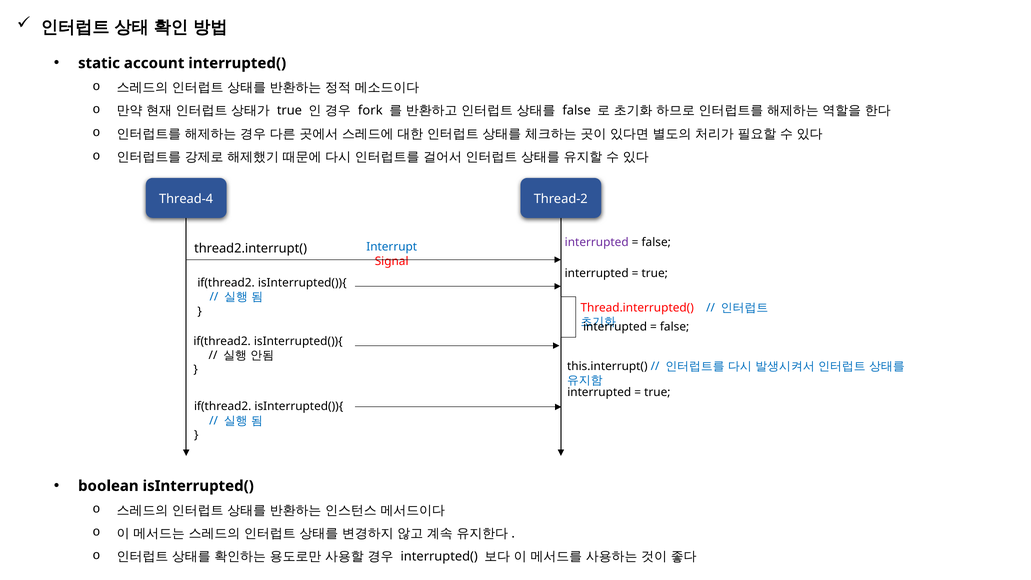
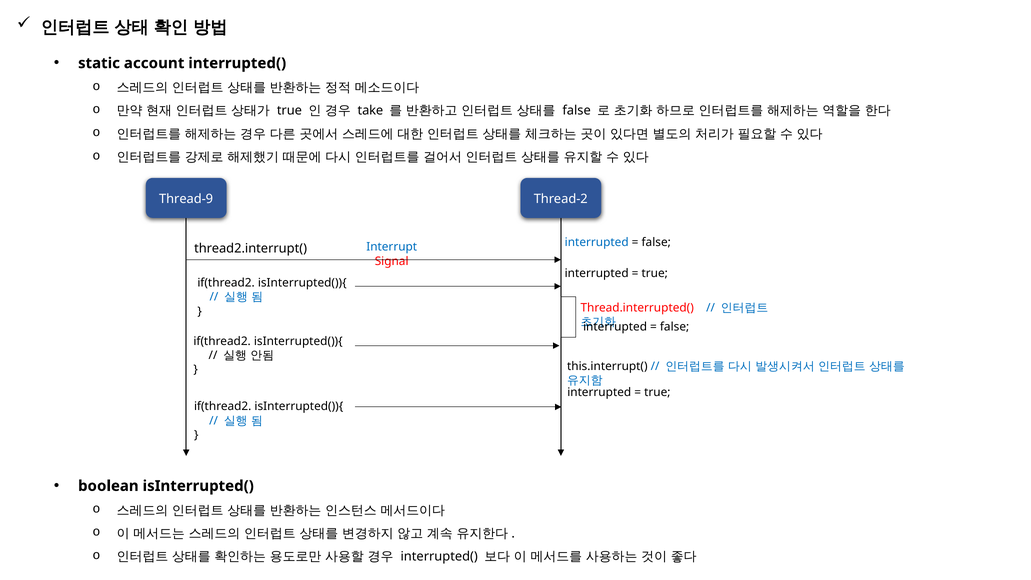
fork: fork -> take (370, 111)
Thread-4: Thread-4 -> Thread-9 (186, 199)
interrupted colour: purple -> blue (597, 242)
